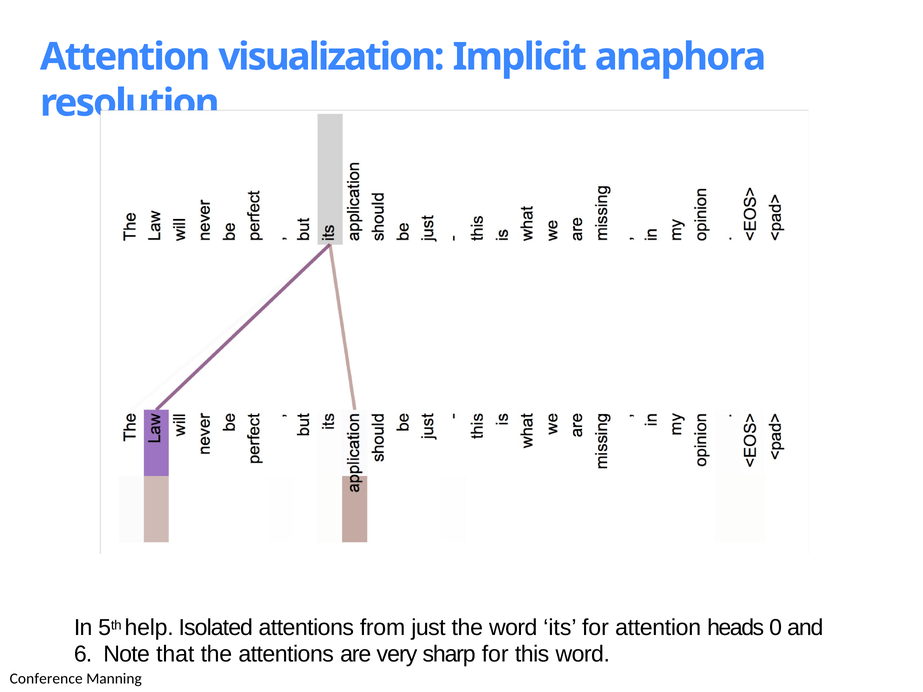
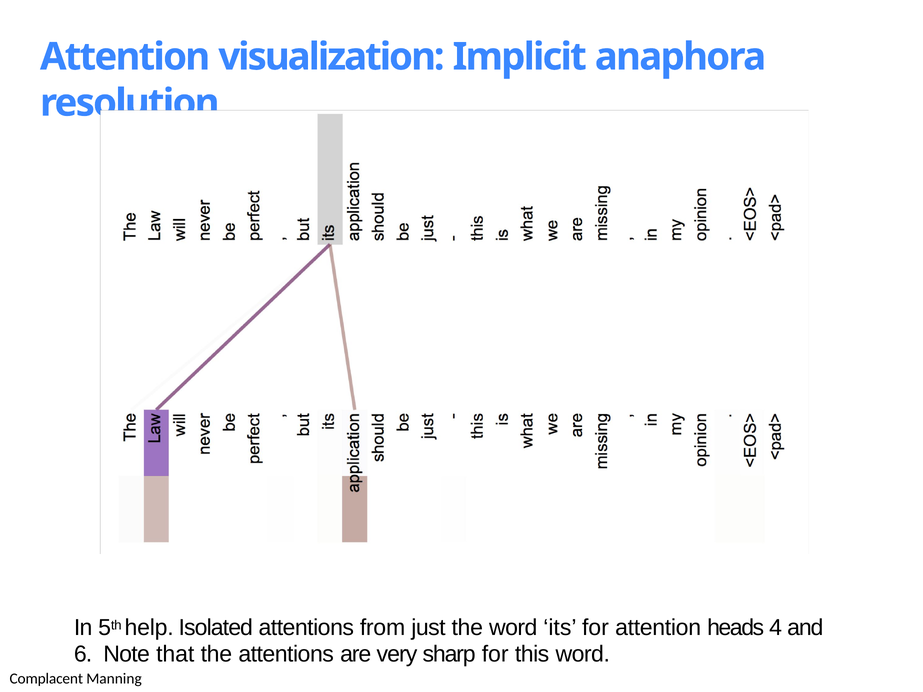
0: 0 -> 4 (776, 628)
Conference: Conference -> Complacent (46, 679)
